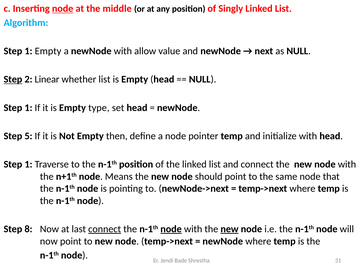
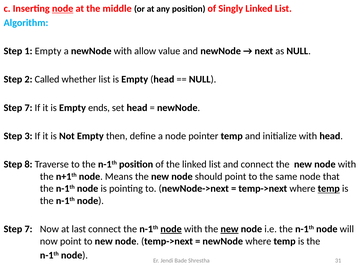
Step underline: present -> none (13, 79)
Linear: Linear -> Called (47, 79)
1: 1 -> 7 (28, 107)
type: type -> ends (99, 107)
5: 5 -> 3 (28, 136)
1: 1 -> 8 (28, 164)
temp underline: none -> present (329, 188)
8: 8 -> 7 (28, 228)
connect underline: present -> none (105, 228)
